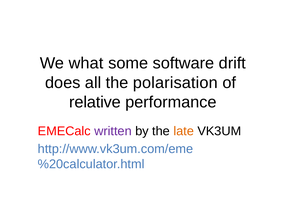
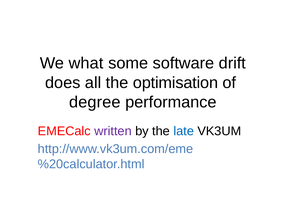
polarisation: polarisation -> optimisation (176, 83)
relative: relative -> degree (95, 102)
late colour: orange -> blue (184, 131)
